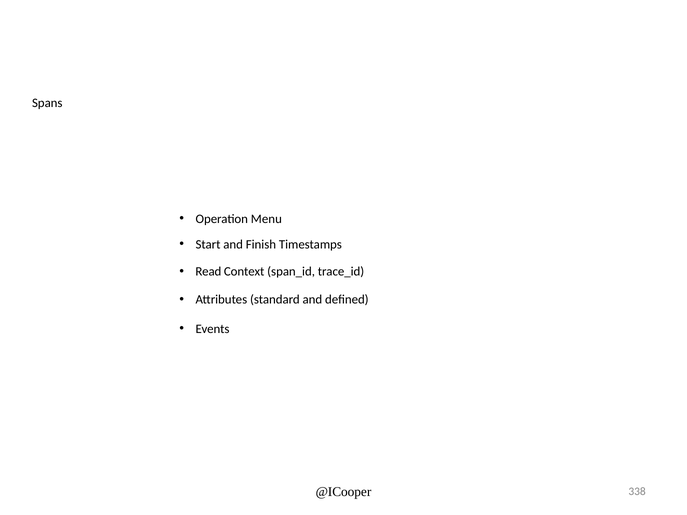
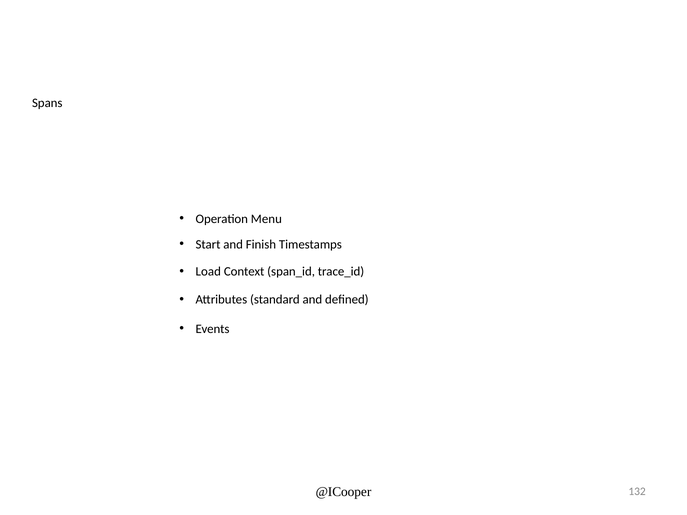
Read: Read -> Load (208, 272)
338: 338 -> 132 (637, 492)
